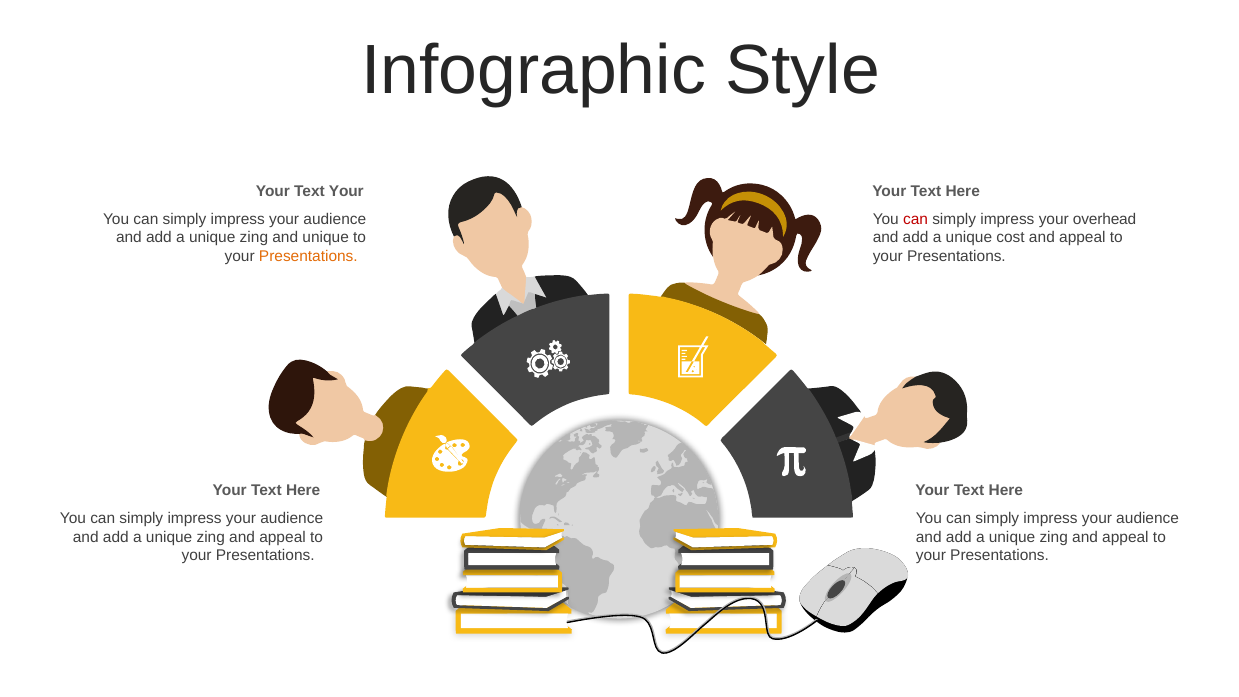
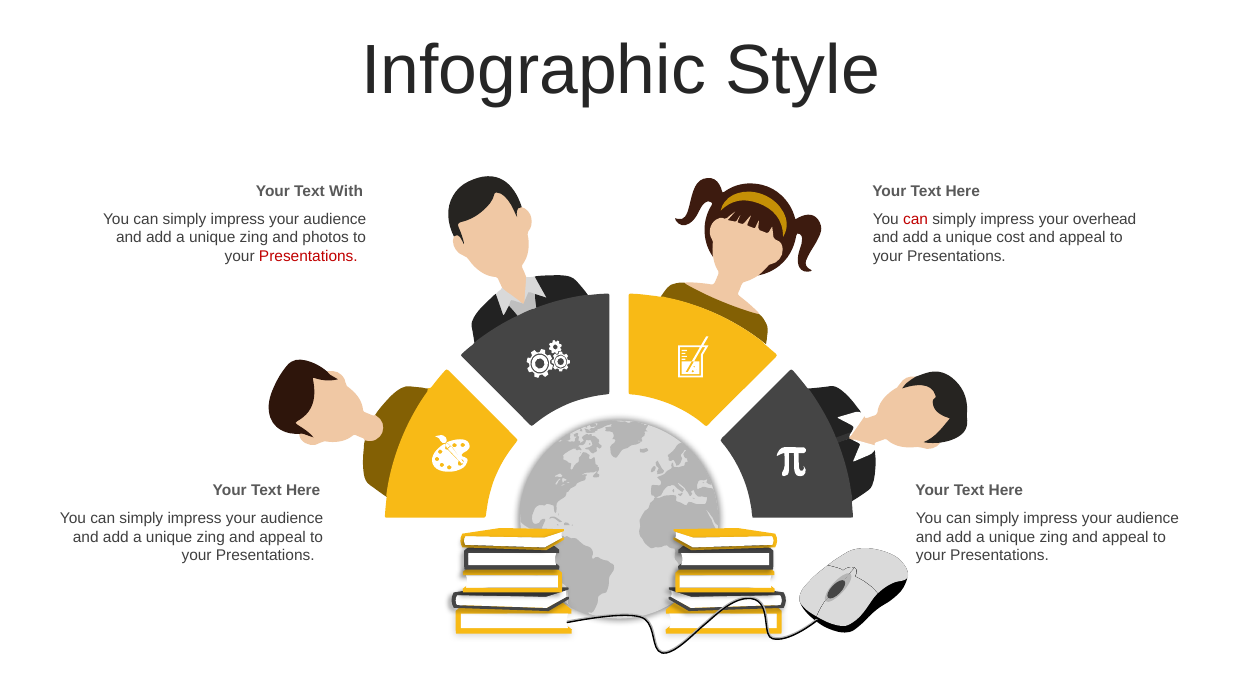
Text Your: Your -> With (346, 191)
and unique: unique -> photos (326, 238)
Presentations colour: orange -> red (308, 256)
